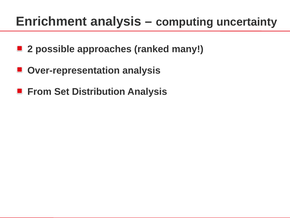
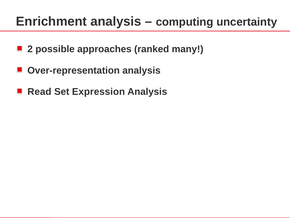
From: From -> Read (39, 92)
Distribution: Distribution -> Expression (98, 92)
